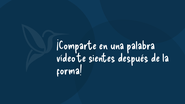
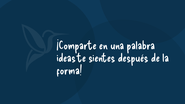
vídeo: vídeo -> ideas (66, 58)
